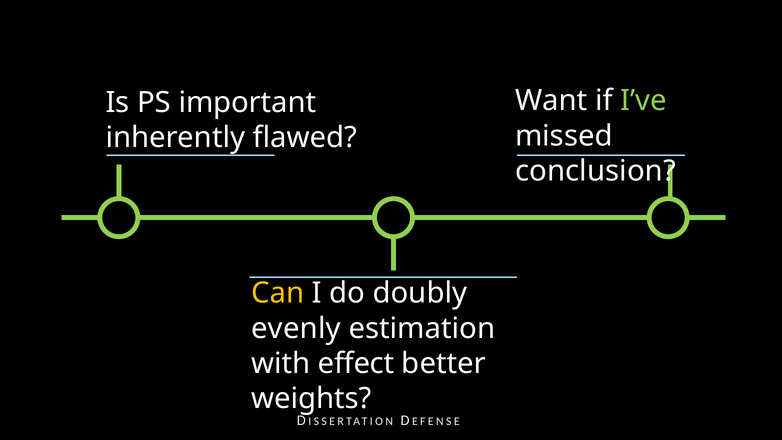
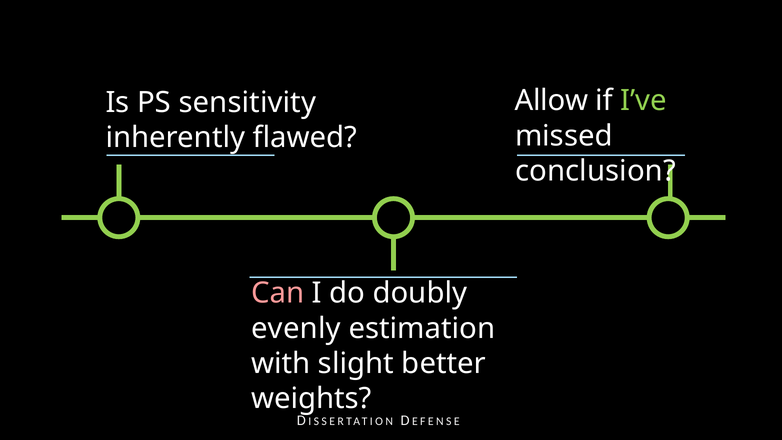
Want: Want -> Allow (551, 101)
important: important -> sensitivity (247, 102)
Can colour: yellow -> pink (278, 293)
effect: effect -> slight (356, 364)
